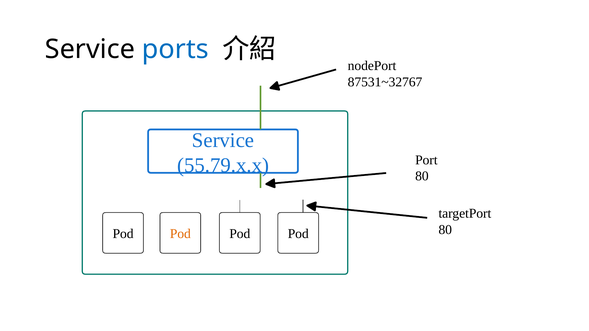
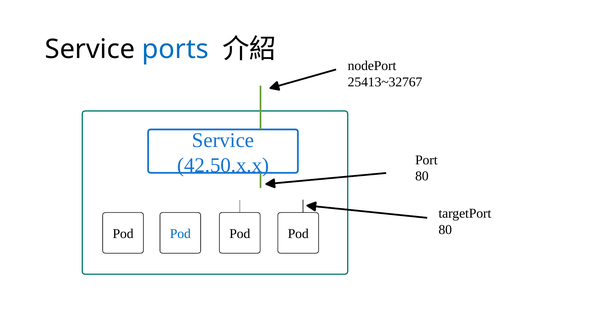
87531~32767: 87531~32767 -> 25413~32767 (385, 82)
55.79.x.x: 55.79.x.x -> 42.50.x.x (223, 165)
Pod colour: orange -> blue (180, 234)
